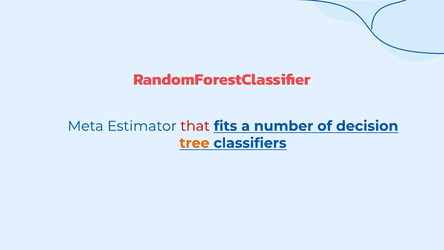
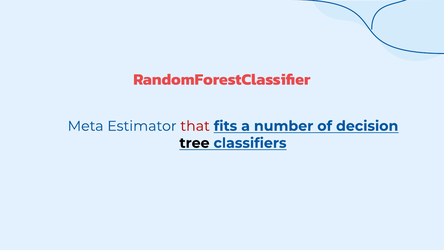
tree colour: orange -> black (194, 143)
